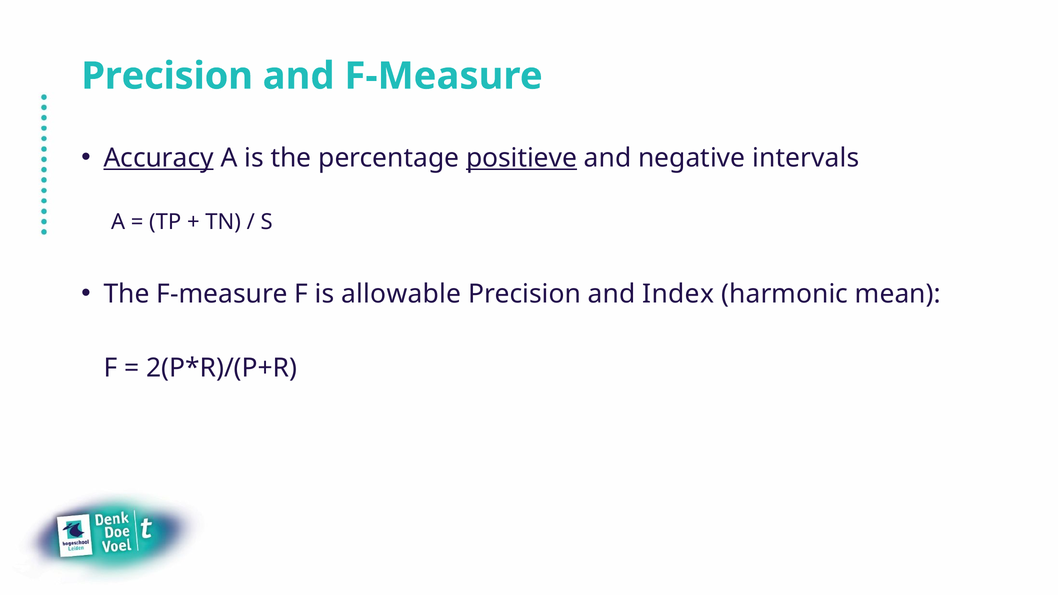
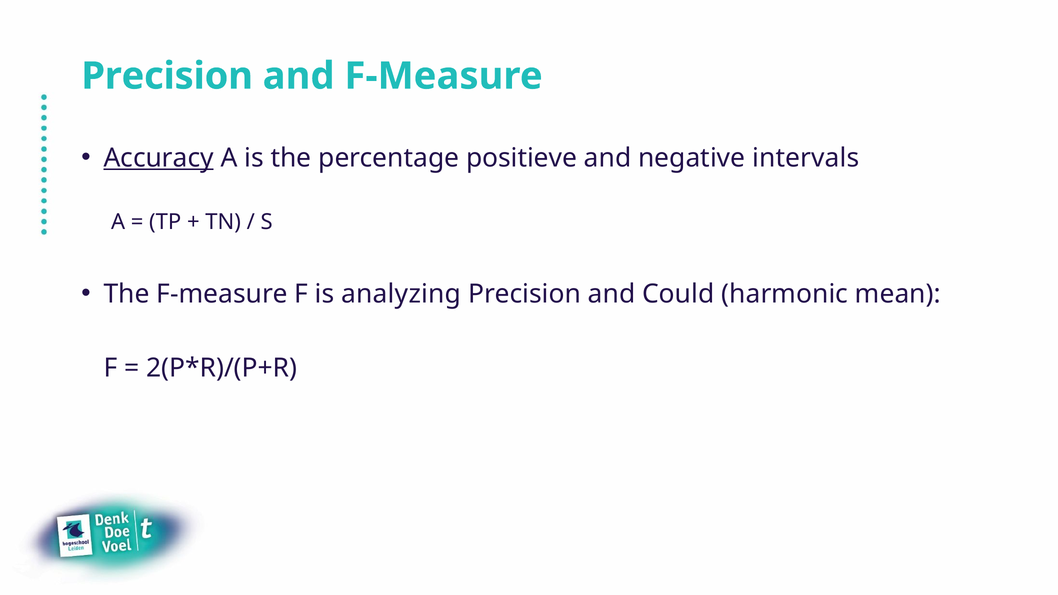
positieve underline: present -> none (522, 158)
allowable: allowable -> analyzing (401, 294)
Index: Index -> Could (678, 294)
